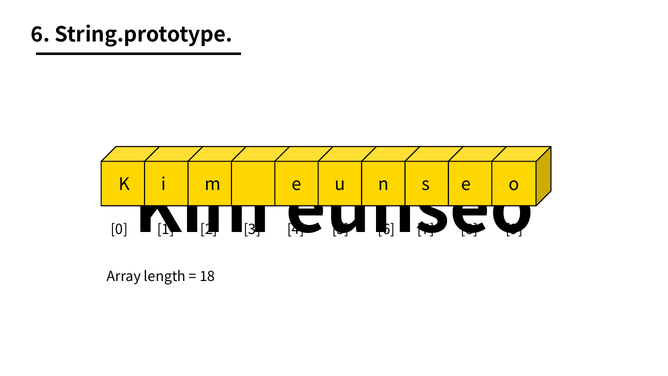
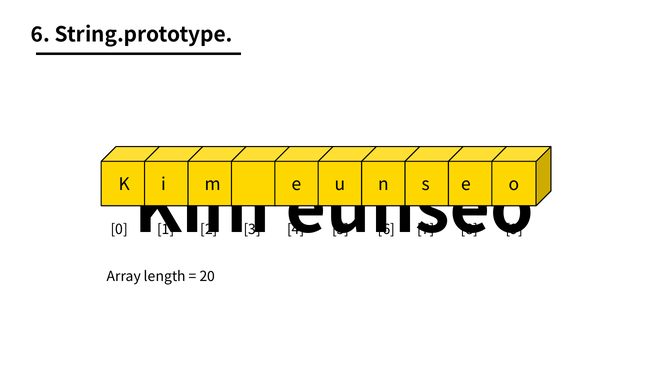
18: 18 -> 20 (207, 277)
